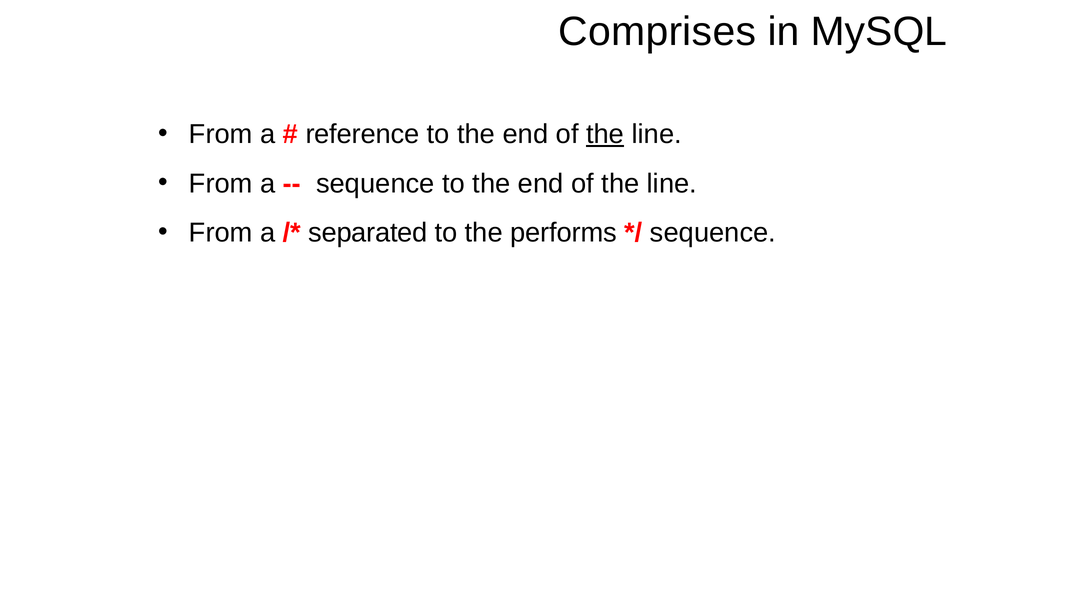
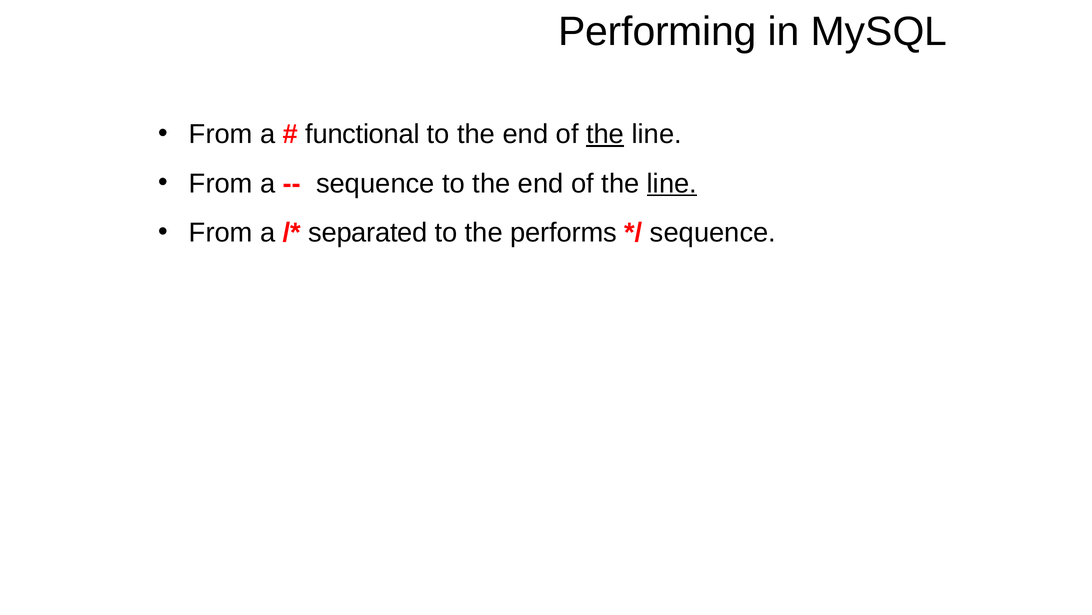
Comprises: Comprises -> Performing (657, 31)
reference: reference -> functional (363, 134)
line underline: none -> present (672, 183)
